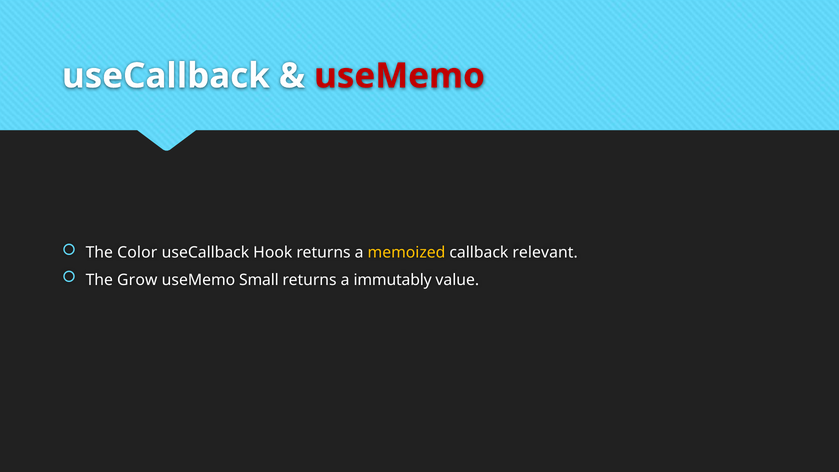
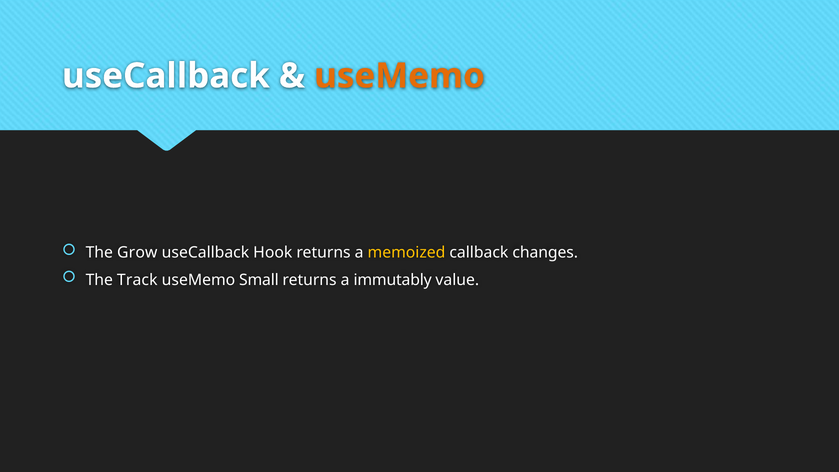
useMemo colour: red -> orange (400, 76)
Color: Color -> Grow (137, 253)
relevant: relevant -> changes (545, 253)
Grow: Grow -> Track (137, 280)
